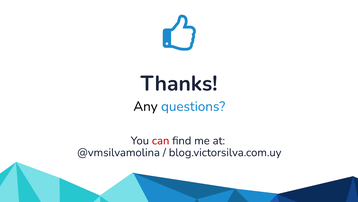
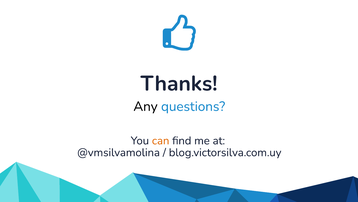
can colour: red -> orange (161, 140)
